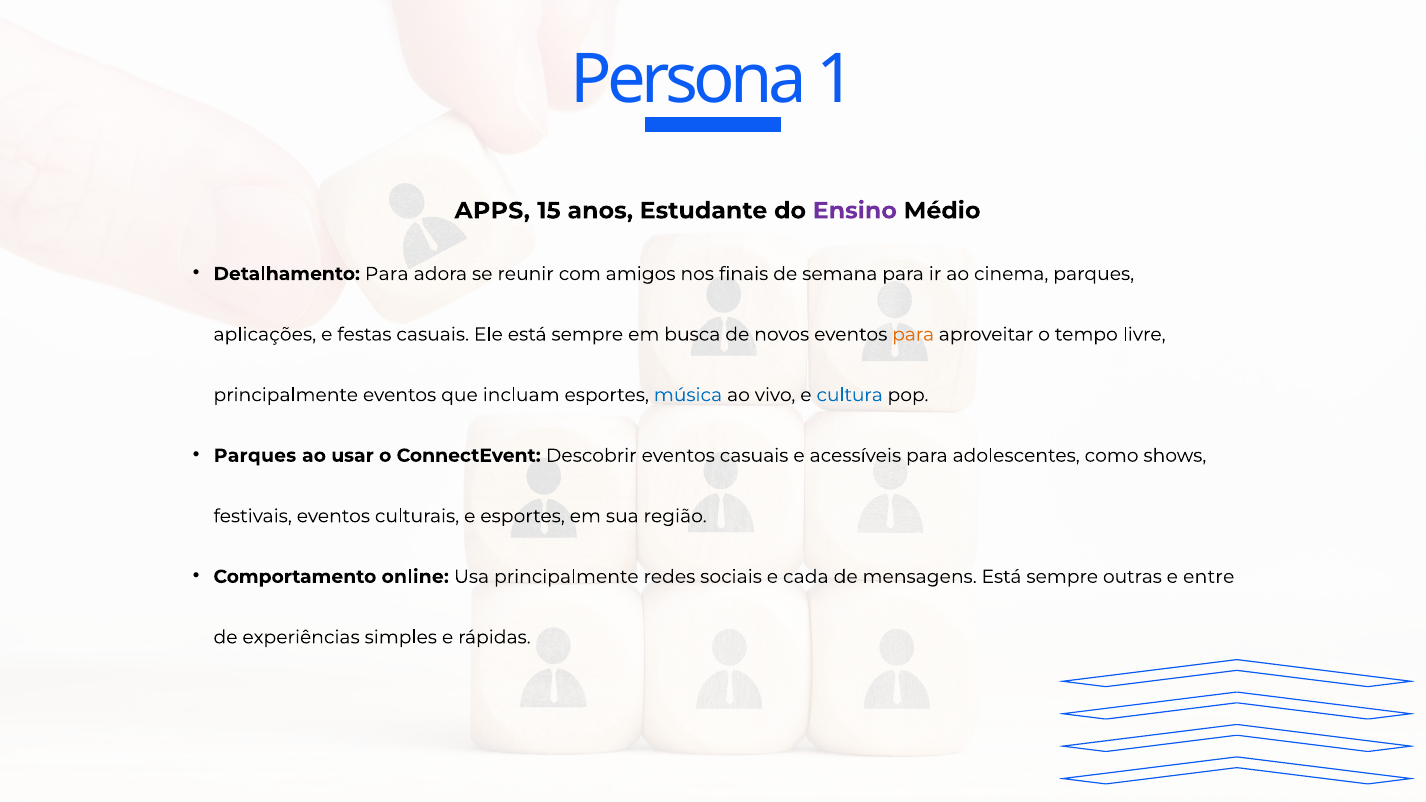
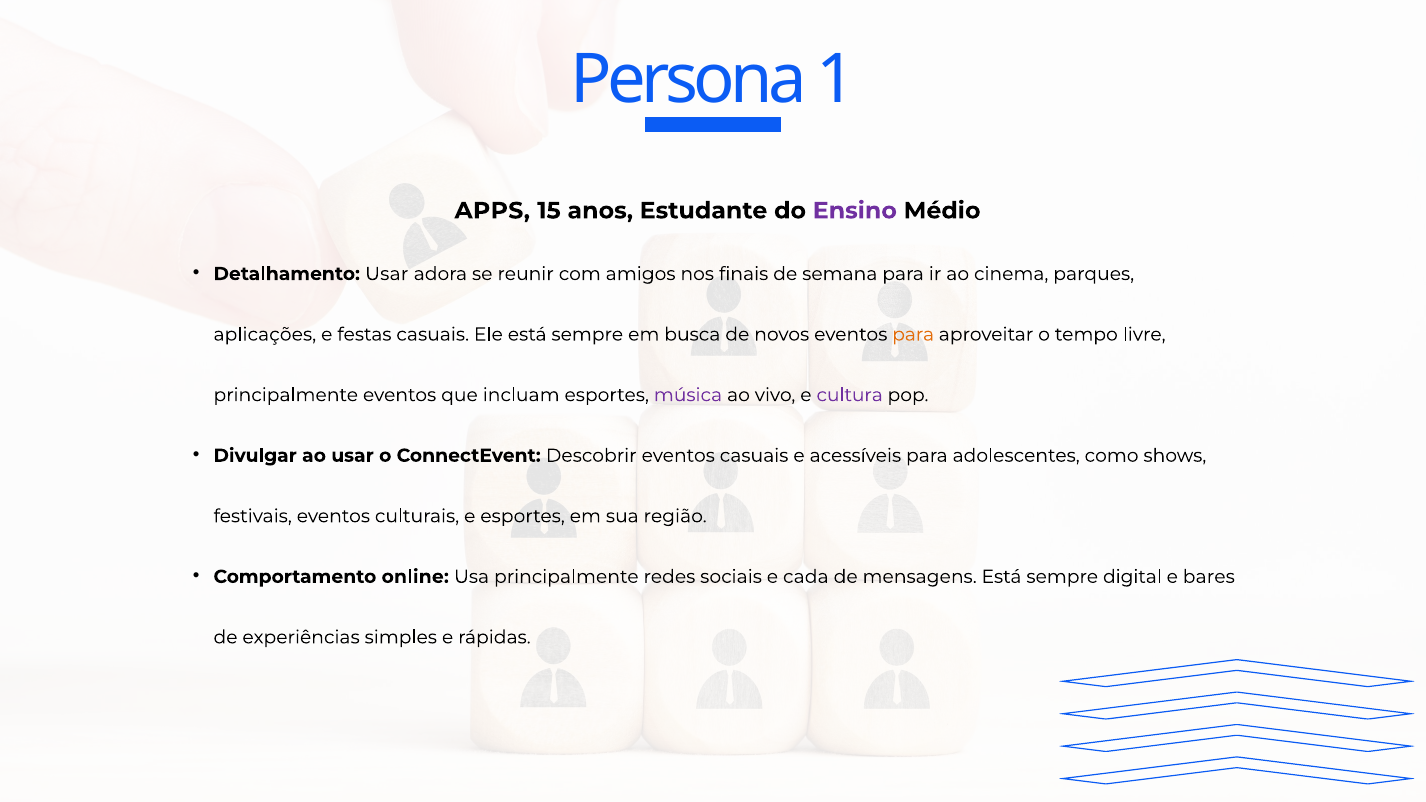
Detalhamento Para: Para -> Usar (387, 274)
música colour: blue -> purple (688, 395)
cultura colour: blue -> purple (850, 395)
Parques: Parques -> Divulgar (255, 456)
outras: outras -> digital (1132, 577)
entre: entre -> bares (1209, 577)
